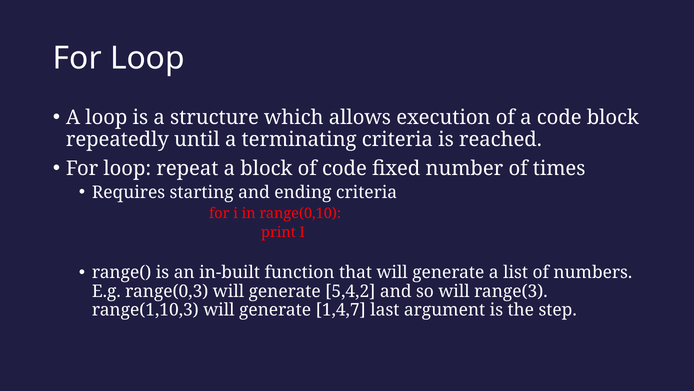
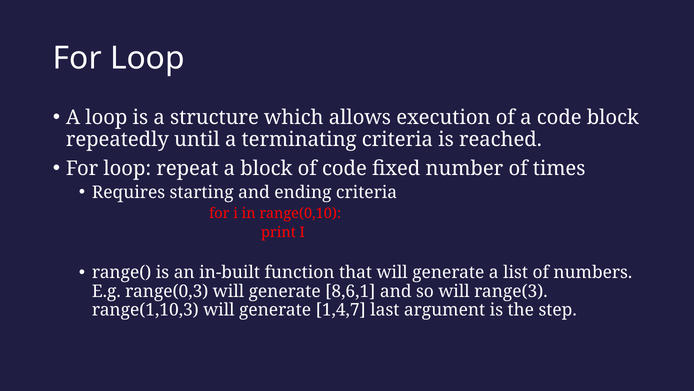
5,4,2: 5,4,2 -> 8,6,1 (350, 291)
